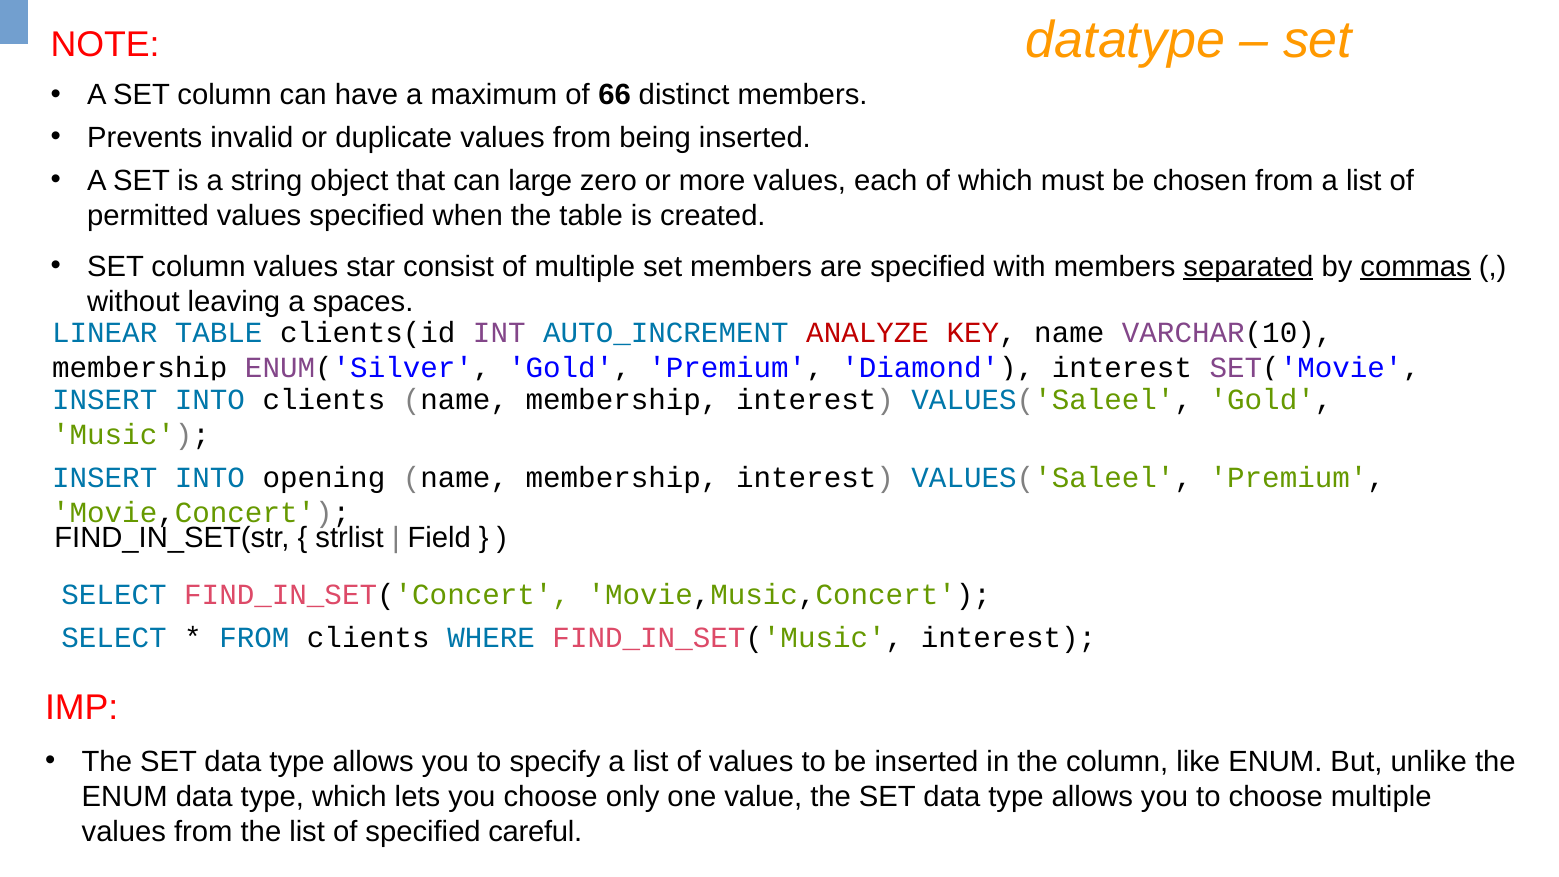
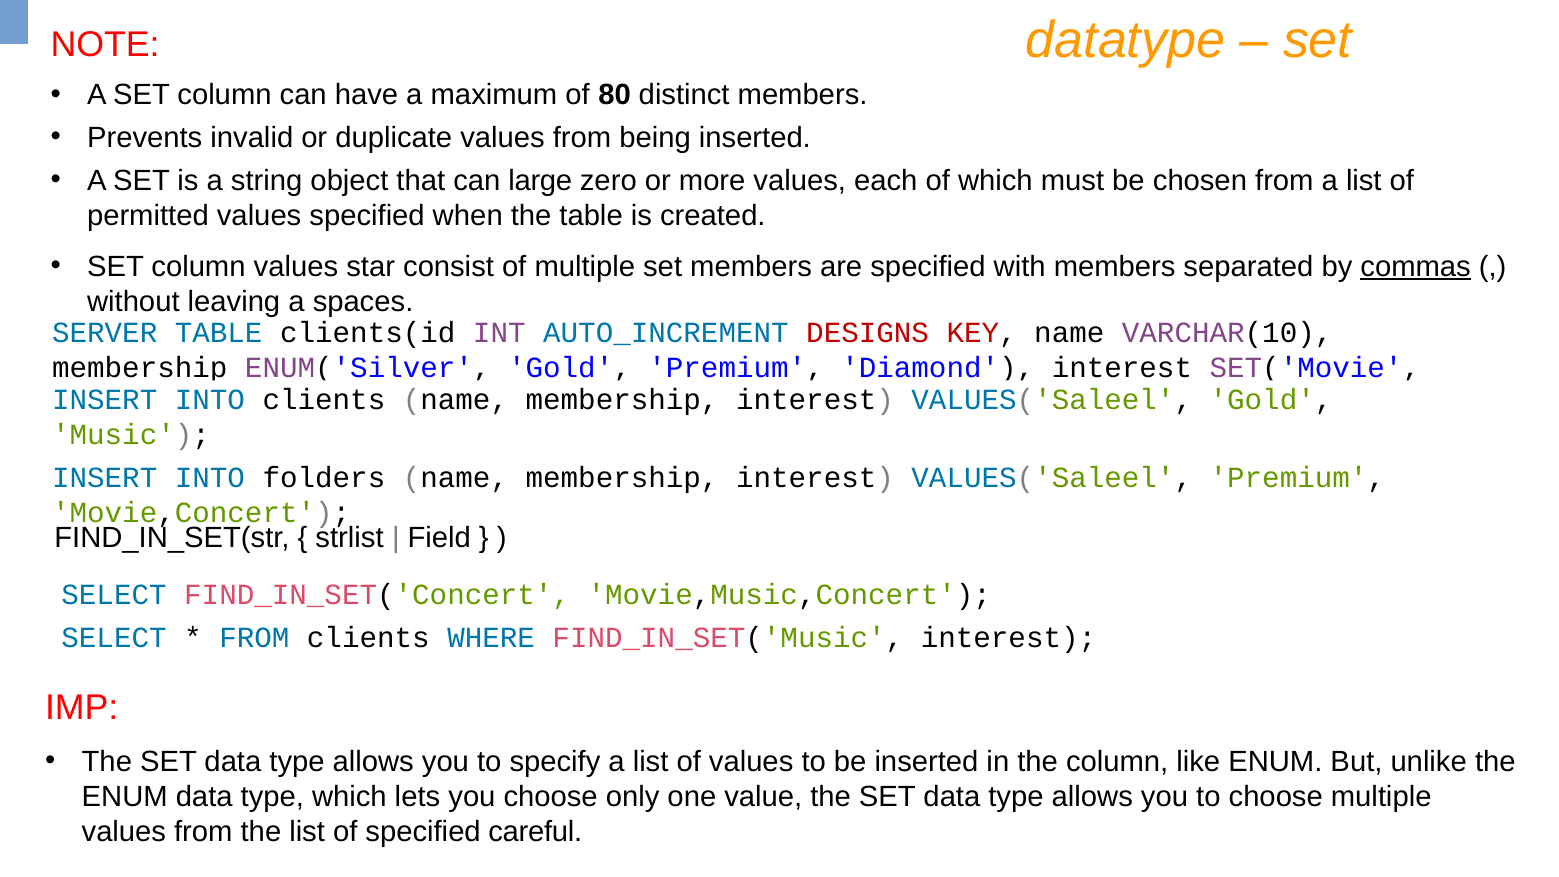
66: 66 -> 80 (615, 95)
separated underline: present -> none (1248, 266)
LINEAR: LINEAR -> SERVER (105, 333)
ANALYZE: ANALYZE -> DESIGNS (868, 333)
opening: opening -> folders (324, 478)
